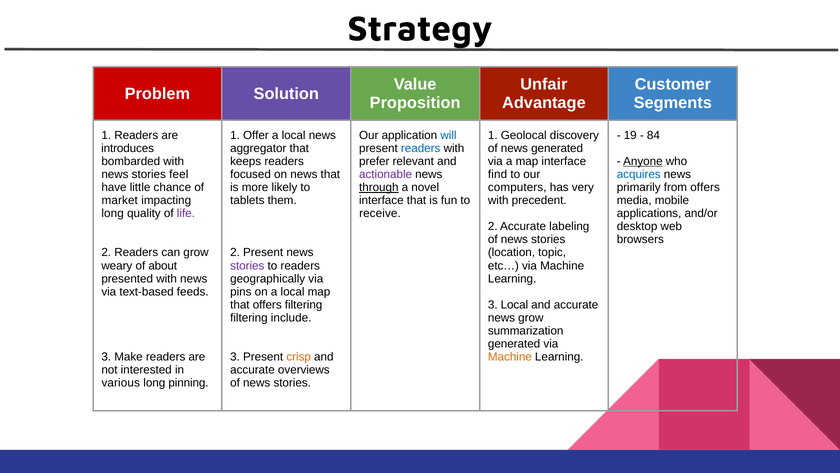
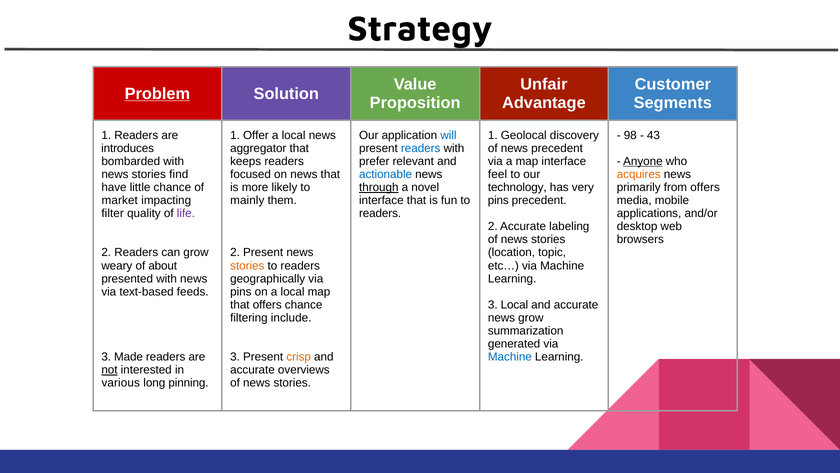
Problem underline: none -> present (157, 94)
19: 19 -> 98 (630, 135)
84: 84 -> 43 (653, 135)
news generated: generated -> precedent (557, 148)
feel: feel -> find (179, 174)
actionable colour: purple -> blue (386, 174)
find: find -> feel (498, 174)
acquires colour: blue -> orange (639, 174)
computers: computers -> technology (517, 187)
tablets: tablets -> mainly (247, 200)
with: with -> pins (498, 200)
long: long -> filter (113, 213)
receive: receive -> readers (380, 213)
stories colour: purple -> orange (247, 265)
offers filtering: filtering -> chance (304, 305)
Make: Make -> Made (129, 357)
Machine colour: orange -> blue (510, 357)
not underline: none -> present (109, 370)
